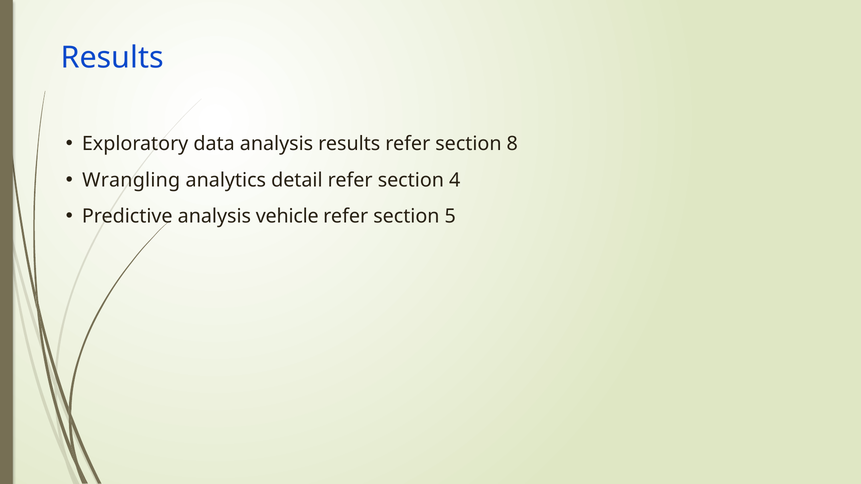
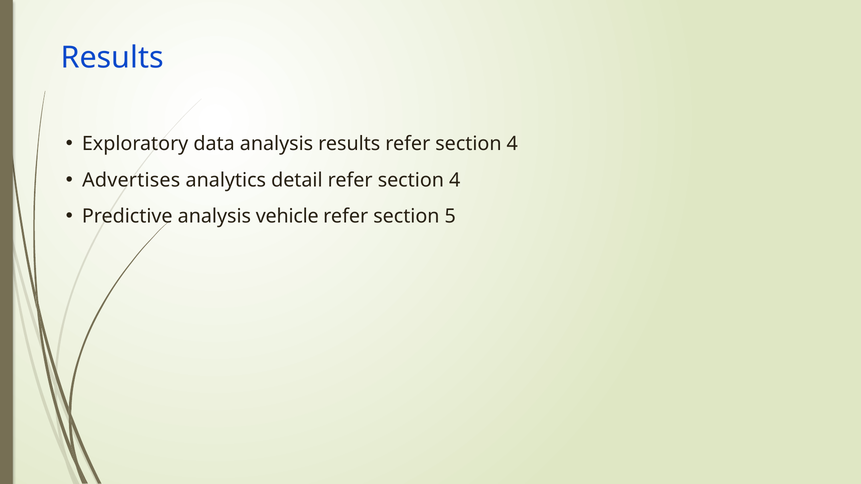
results refer section 8: 8 -> 4 (512, 144)
Wrangling: Wrangling -> Advertises (131, 180)
